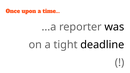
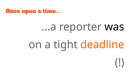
deadline colour: black -> orange (102, 45)
